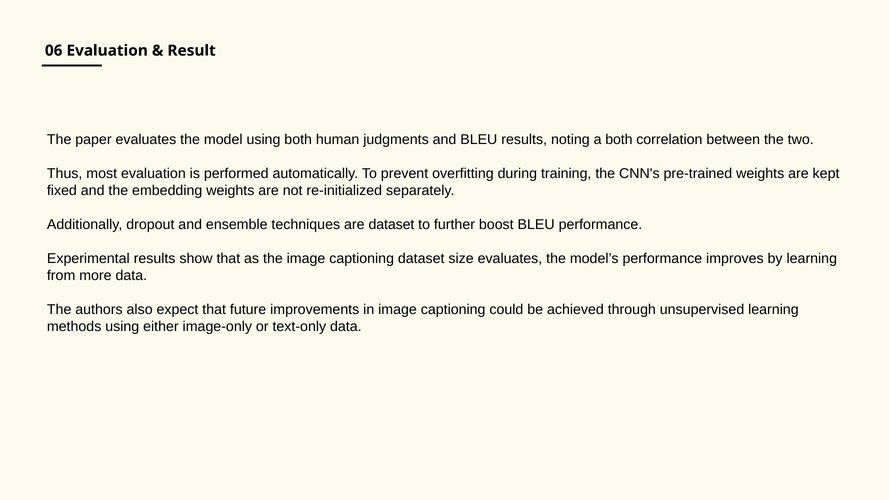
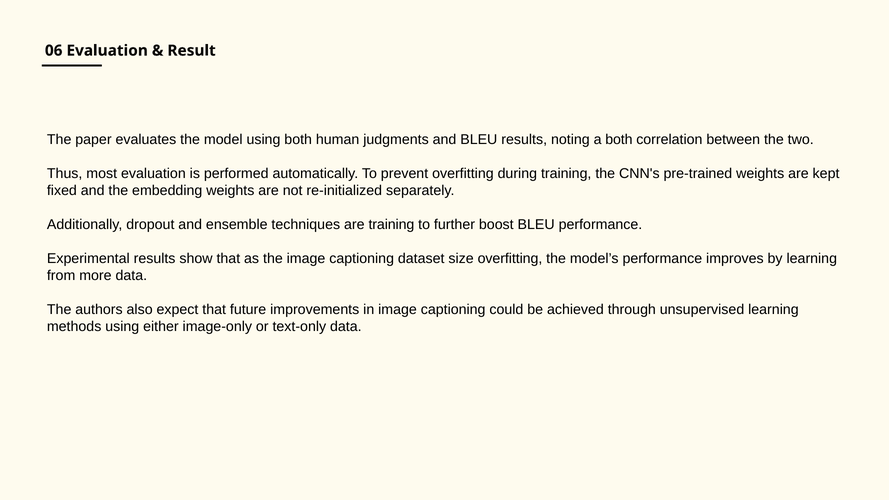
are dataset: dataset -> training (391, 225)
size evaluates: evaluates -> overfitting (510, 259)
